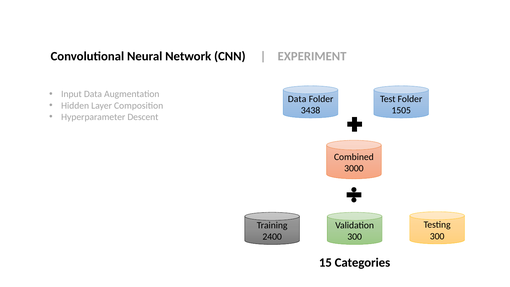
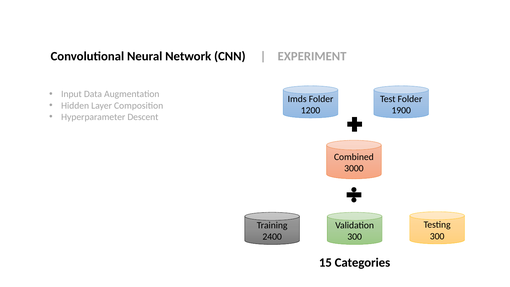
Data: Data -> Imds (297, 99)
3438: 3438 -> 1200 (311, 110)
1505: 1505 -> 1900 (401, 110)
